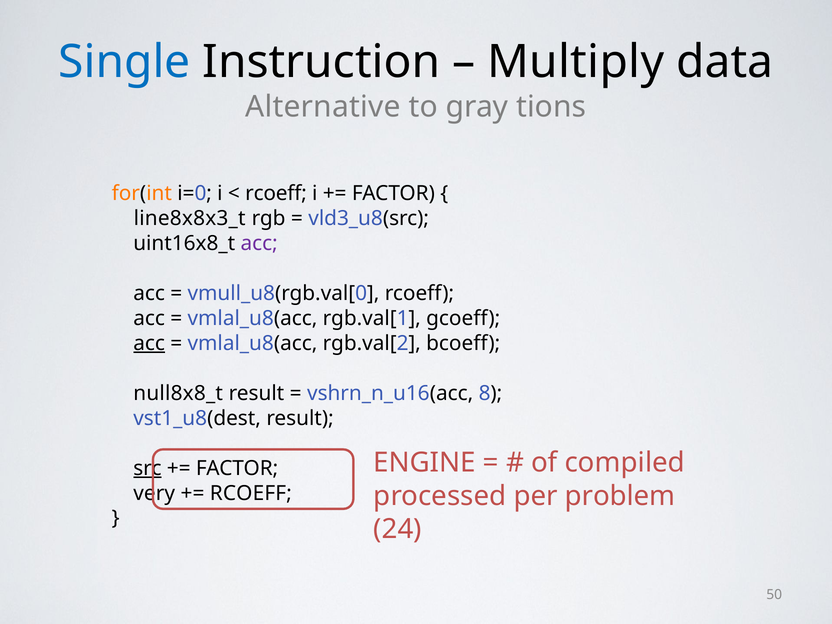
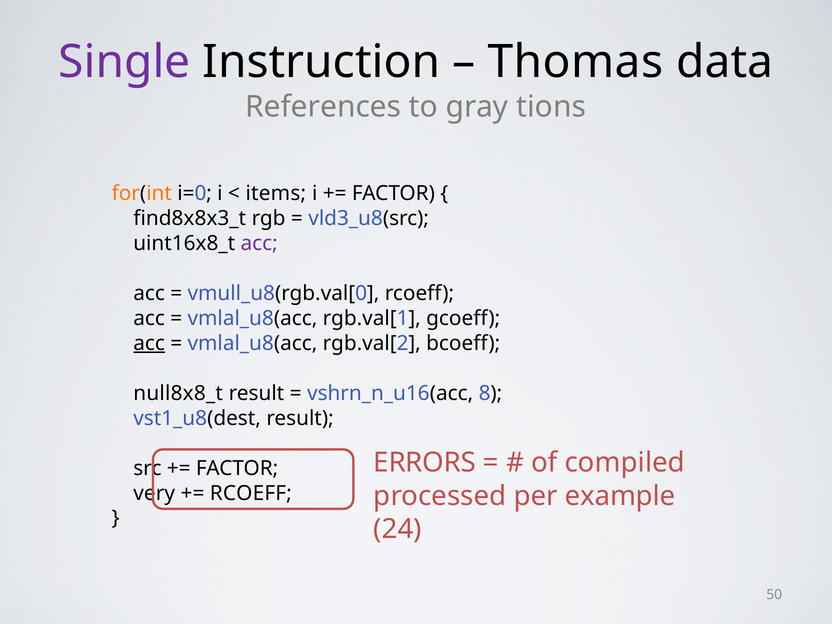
Single colour: blue -> purple (124, 62)
Multiply: Multiply -> Thomas (576, 62)
Alternative: Alternative -> References (323, 107)
rcoeff: rcoeff -> items (276, 194)
line8x8x3_t: line8x8x3_t -> find8x8x3_t (190, 219)
ENGINE: ENGINE -> ERRORS (425, 463)
src underline: present -> none (147, 468)
problem: problem -> example (620, 496)
